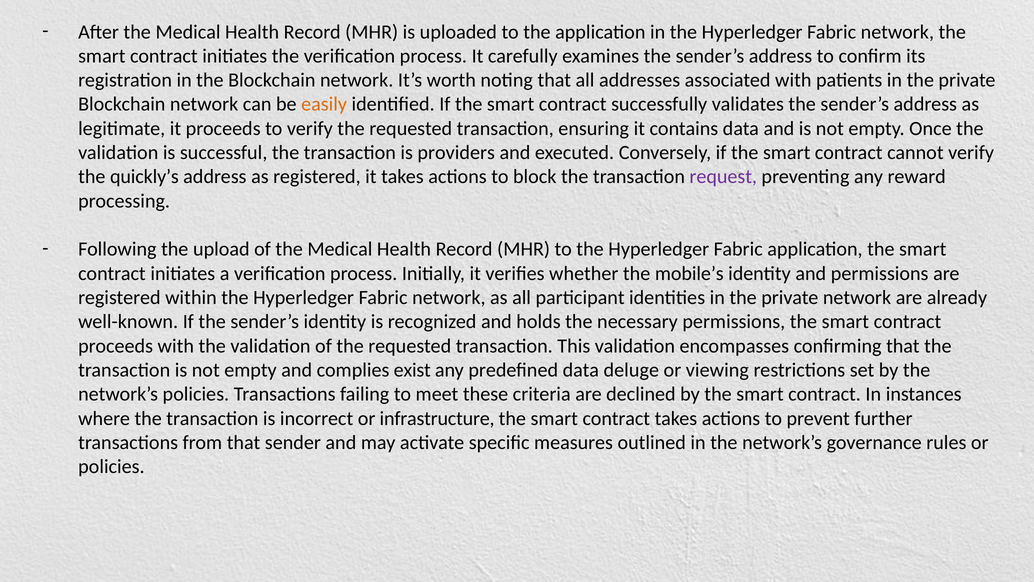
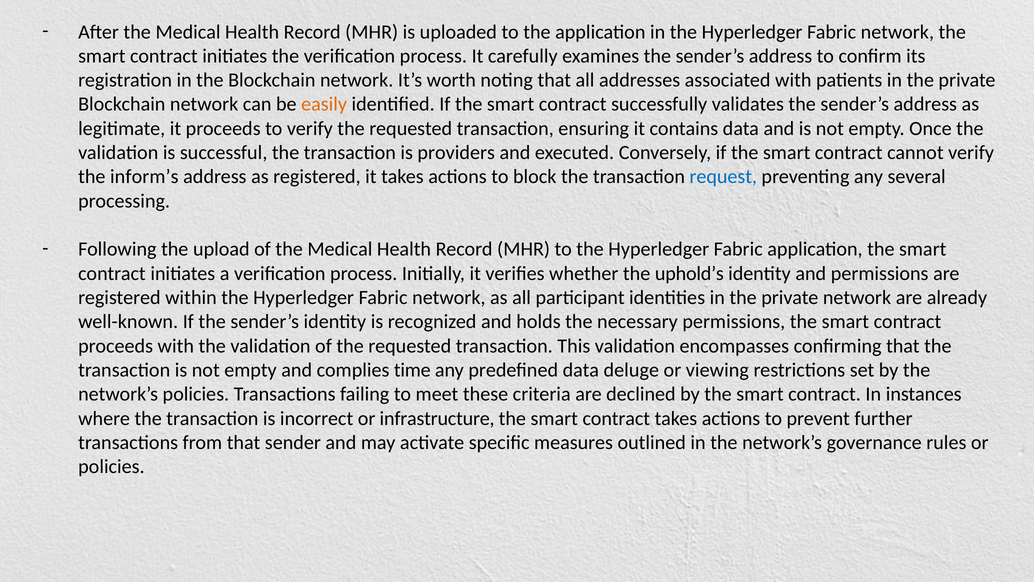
quickly’s: quickly’s -> inform’s (144, 177)
request colour: purple -> blue (723, 177)
reward: reward -> several (917, 177)
mobile’s: mobile’s -> uphold’s (689, 273)
exist: exist -> time (412, 370)
